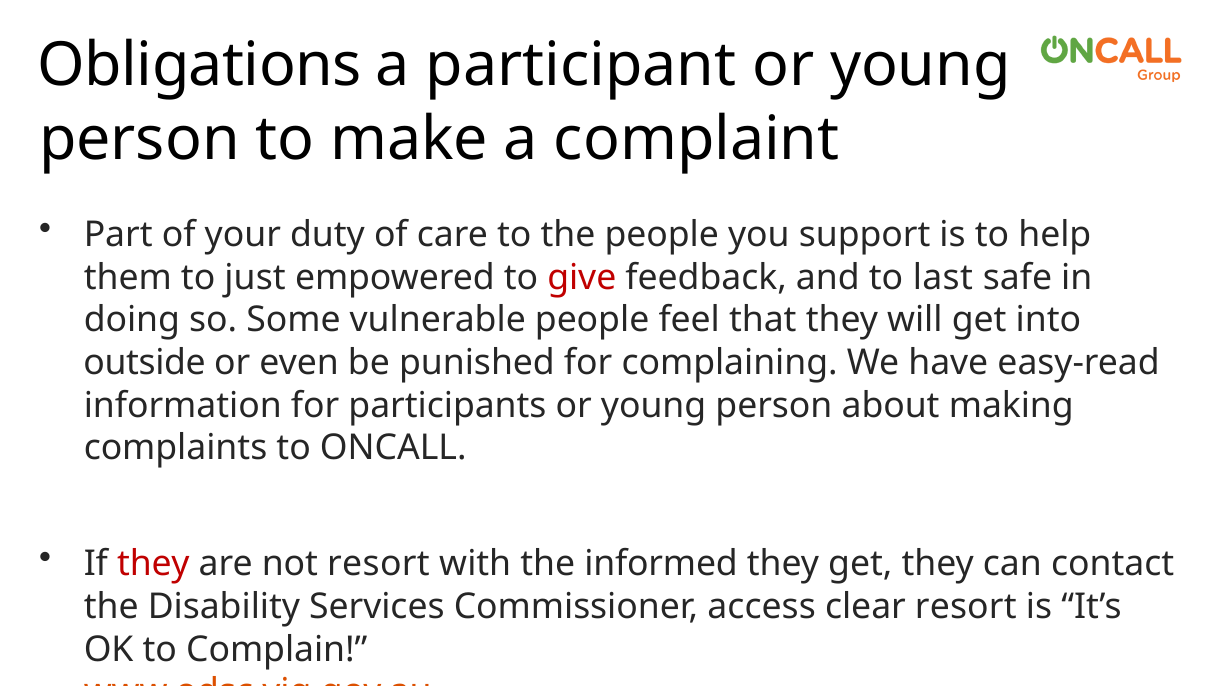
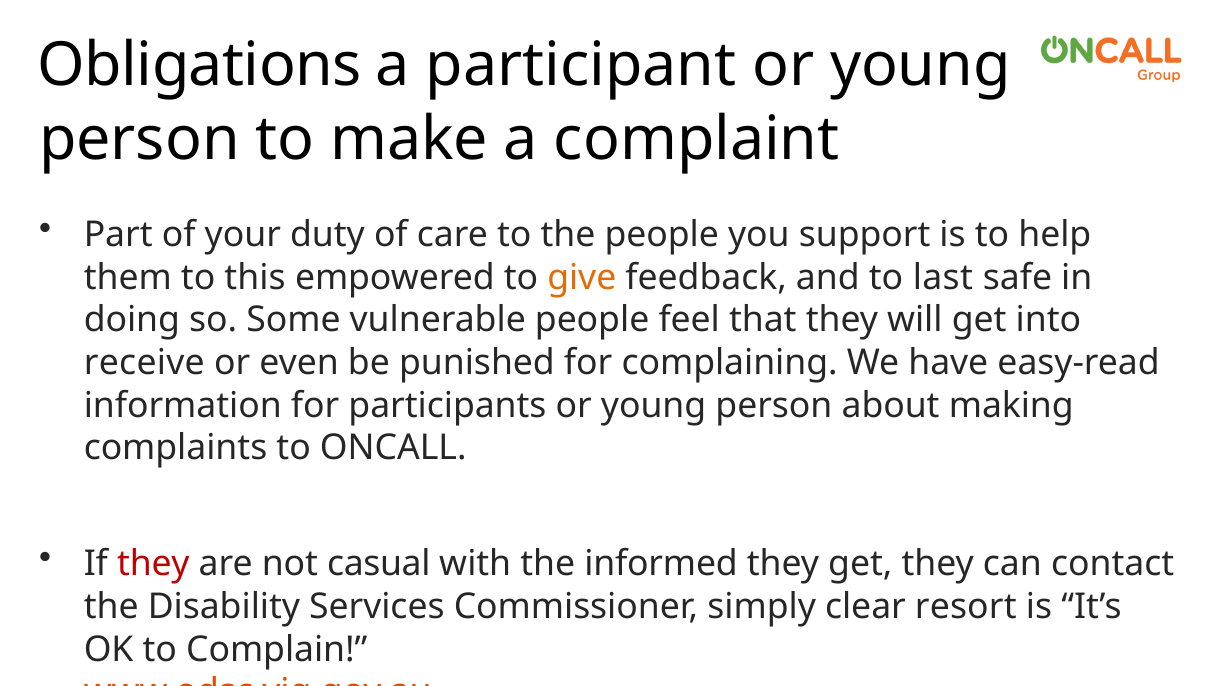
just: just -> this (255, 277)
give colour: red -> orange (582, 277)
outside: outside -> receive (144, 363)
not resort: resort -> casual (379, 564)
access: access -> simply (762, 606)
